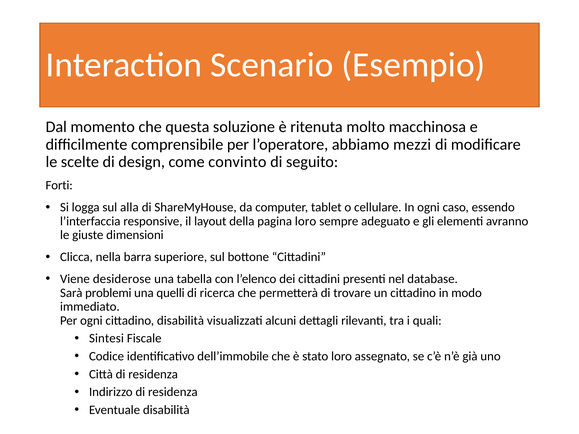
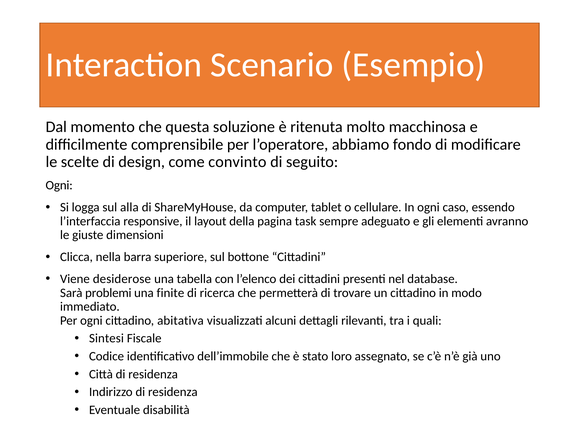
mezzi: mezzi -> fondo (412, 144)
Forti: Forti -> Ogni (59, 186)
pagina loro: loro -> task (306, 221)
quelli: quelli -> finite (170, 293)
cittadino disabilità: disabilità -> abitativa (180, 321)
